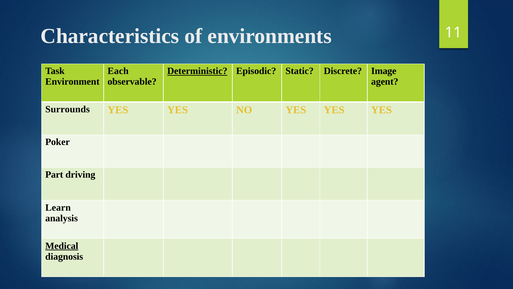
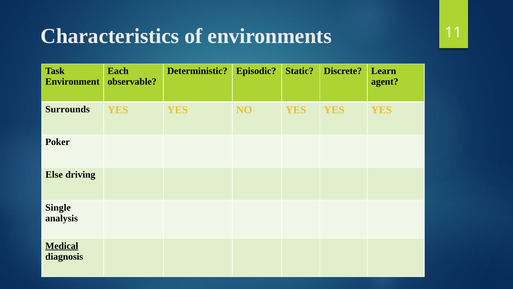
Deterministic underline: present -> none (197, 71)
Image: Image -> Learn (384, 71)
Part: Part -> Else (54, 175)
Learn: Learn -> Single (58, 207)
